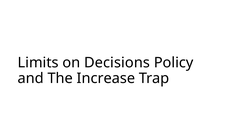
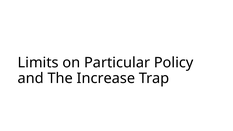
Decisions: Decisions -> Particular (117, 63)
